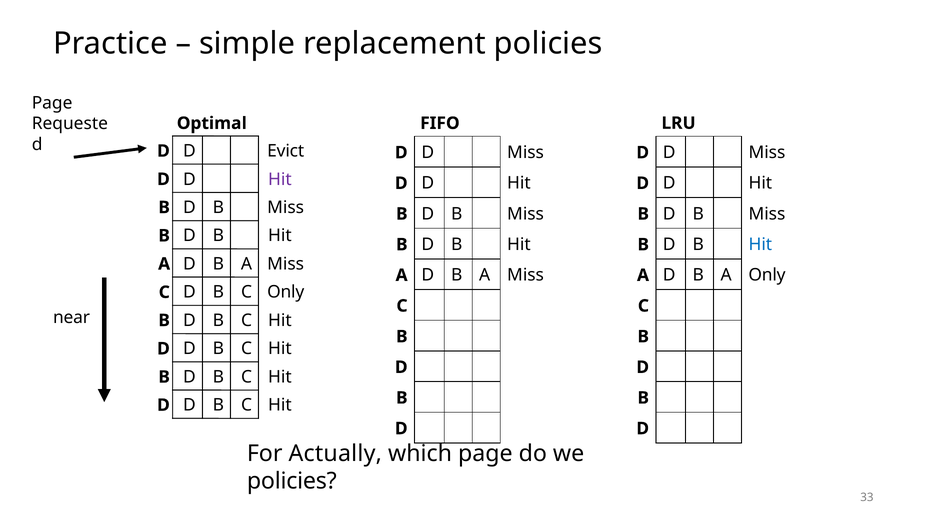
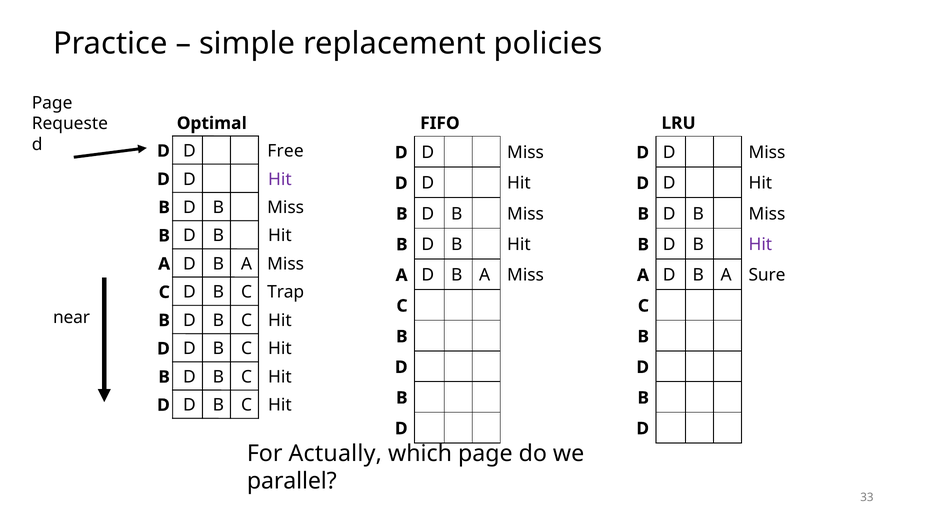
Evict: Evict -> Free (286, 151)
Hit colour: blue -> purple (760, 244)
A Only: Only -> Sure (767, 275)
C Only: Only -> Trap (286, 292)
policies: policies -> parallel (292, 481)
